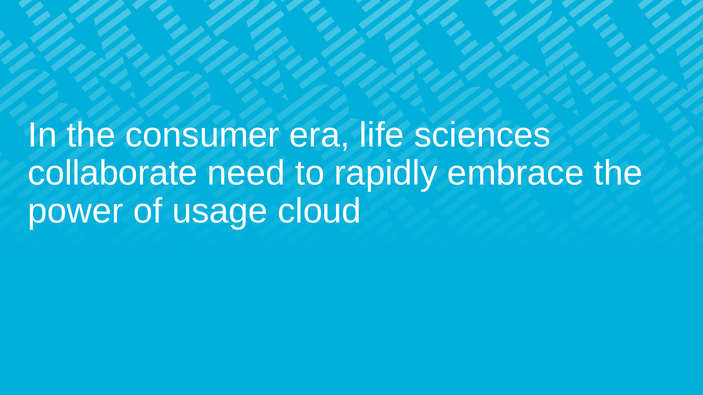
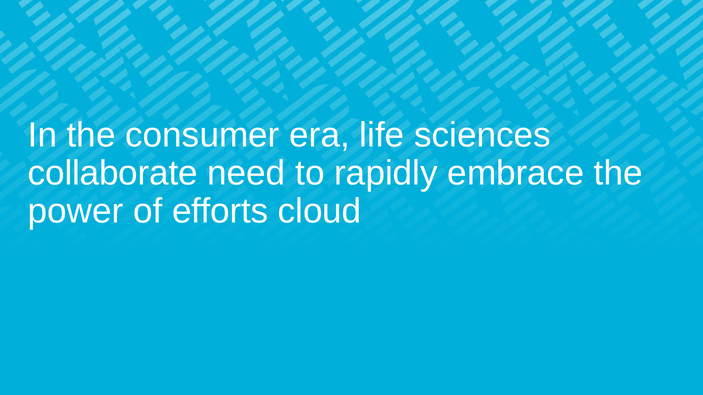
usage: usage -> efforts (220, 211)
